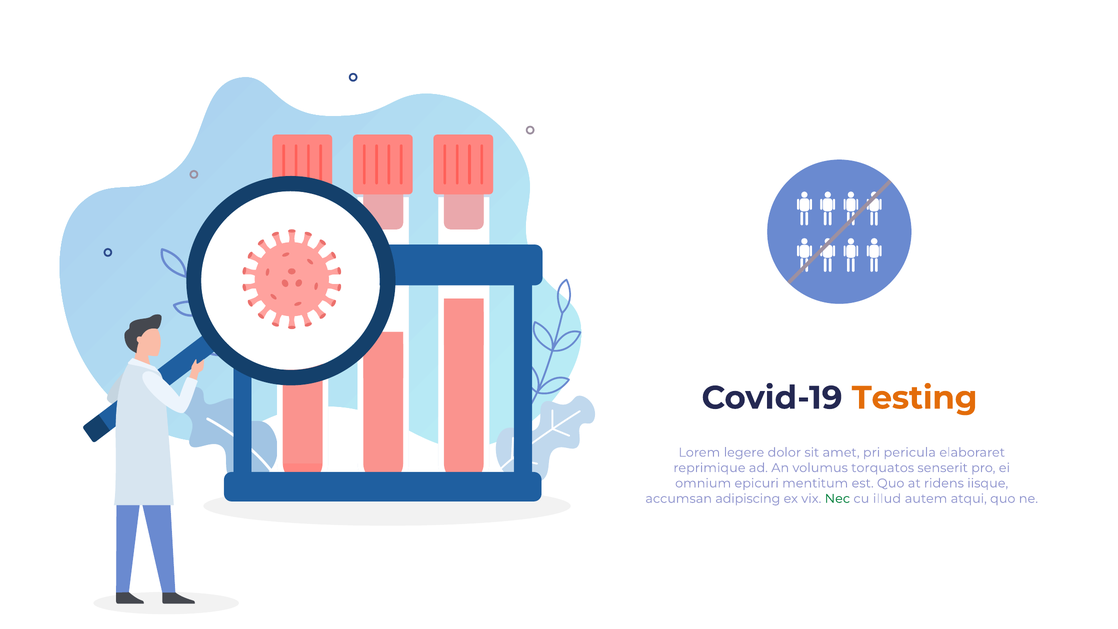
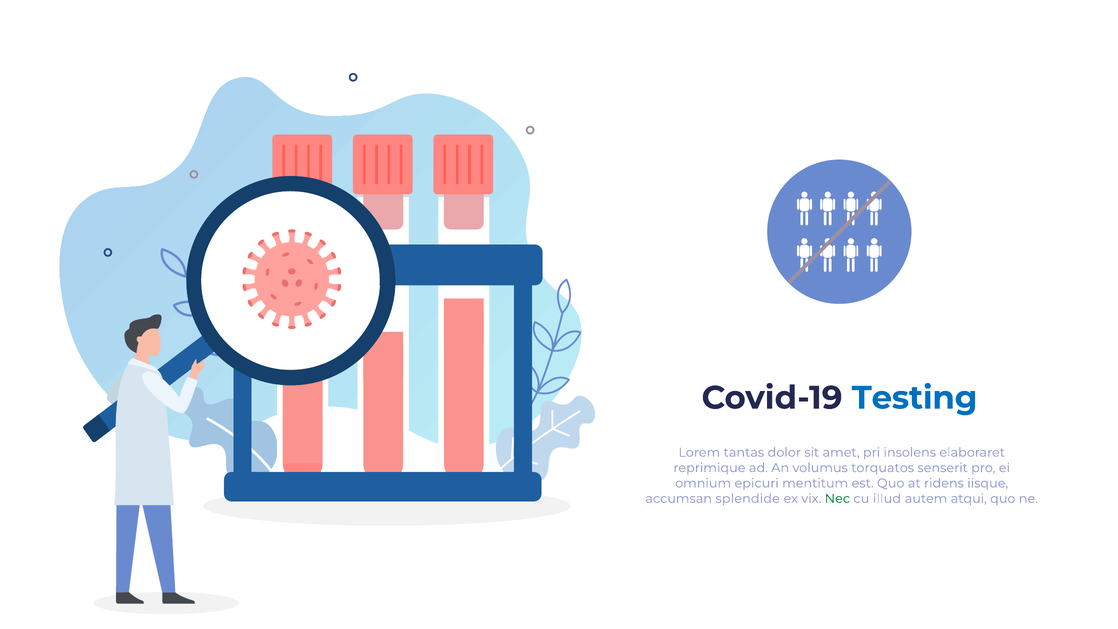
Testing colour: orange -> blue (915, 398)
legere: legere -> tantas (744, 452)
pericula: pericula -> insolens (910, 452)
adipiscing: adipiscing -> splendide (748, 499)
